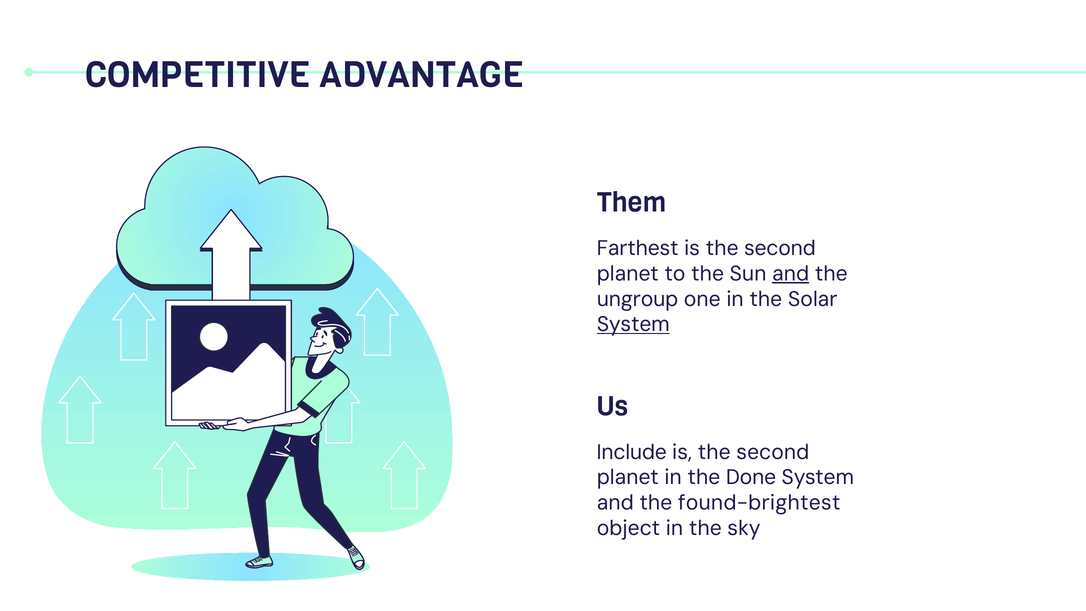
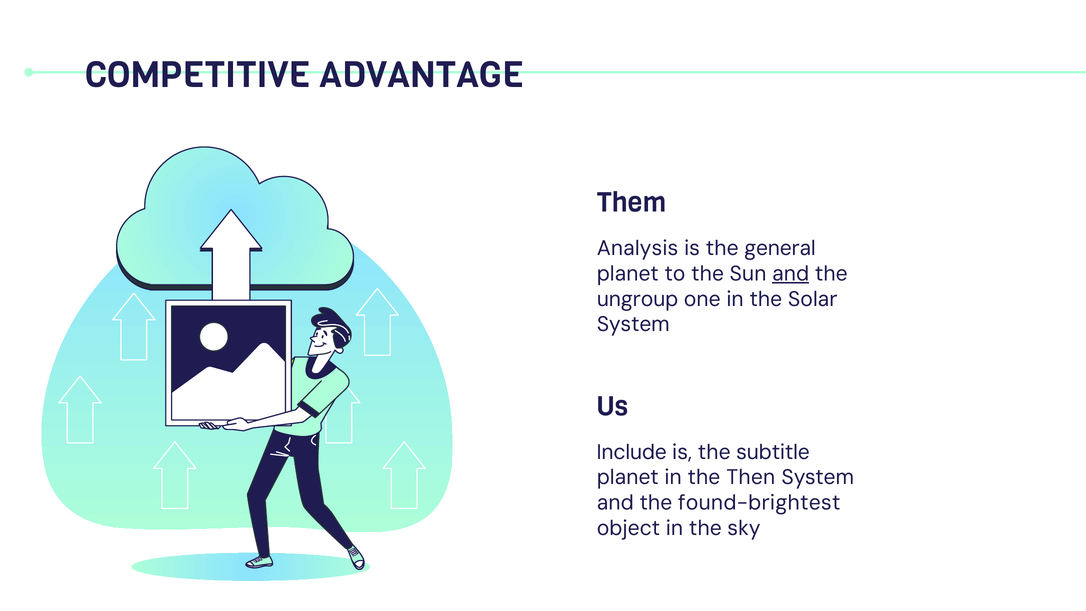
Farthest: Farthest -> Analysis (638, 248)
second: second -> general (780, 248)
System underline: present -> none (633, 324)
second: second -> subtitle (773, 452)
Done: Done -> Then (751, 477)
